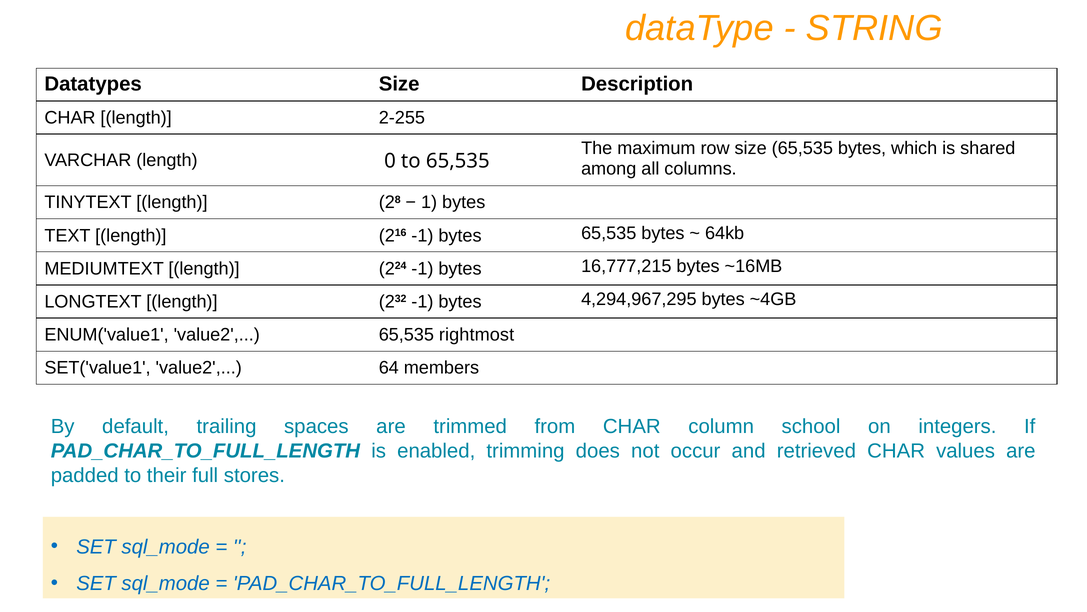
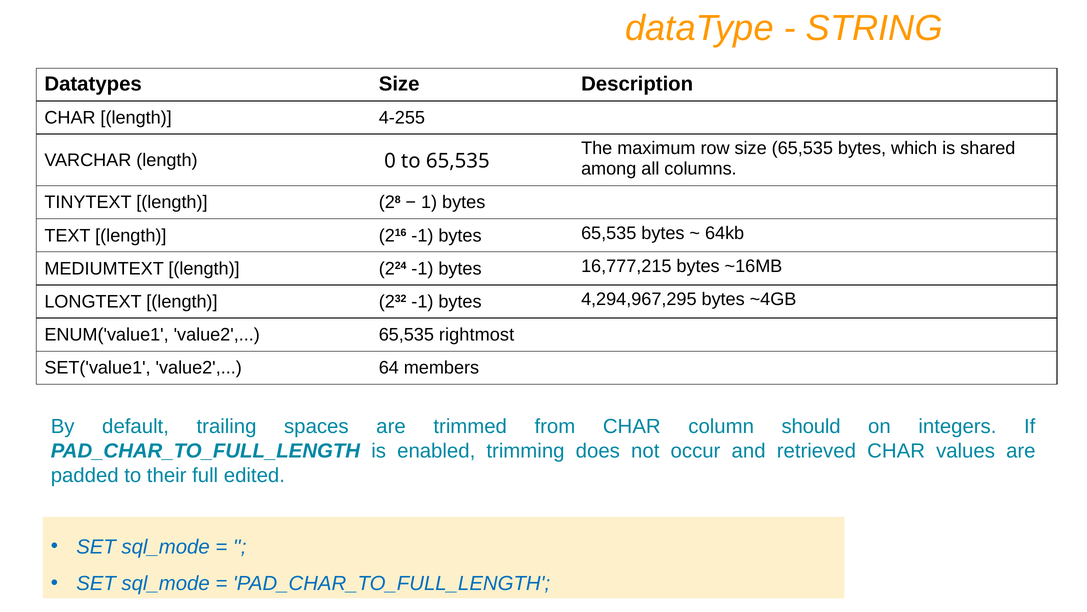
2-255: 2-255 -> 4-255 (402, 118)
school: school -> should (811, 426)
stores: stores -> edited (254, 475)
